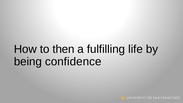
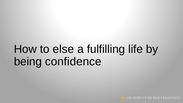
then: then -> else (63, 49)
